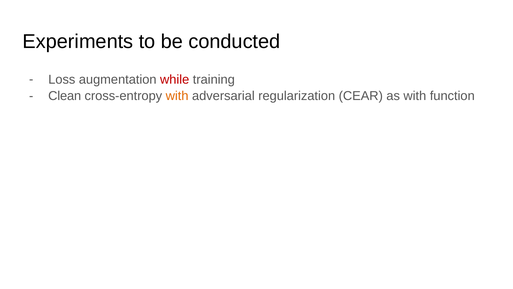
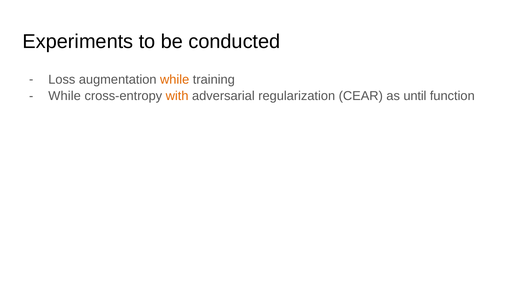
while colour: red -> orange (175, 79)
Clean: Clean -> While (65, 96)
as with: with -> until (415, 96)
